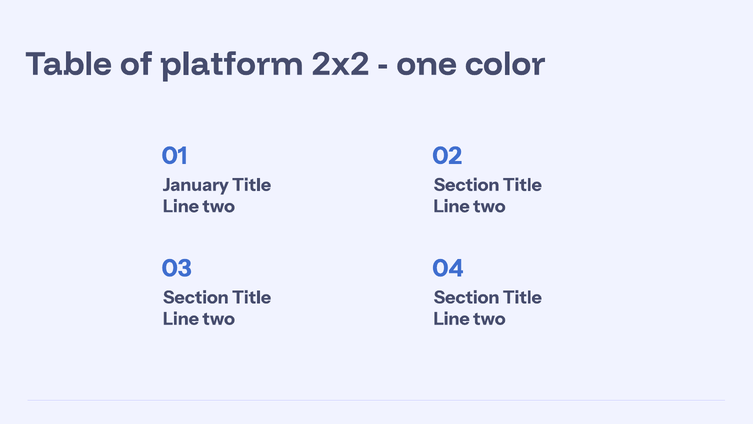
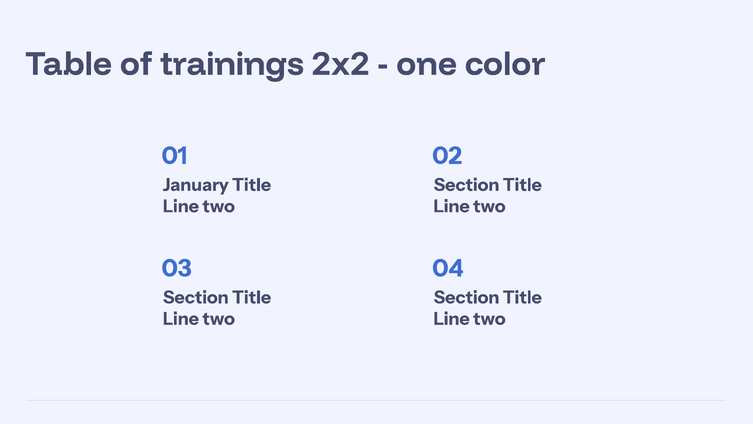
platform: platform -> trainings (232, 64)
